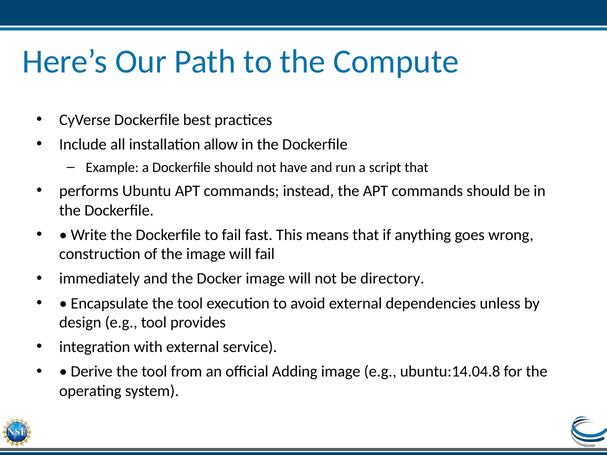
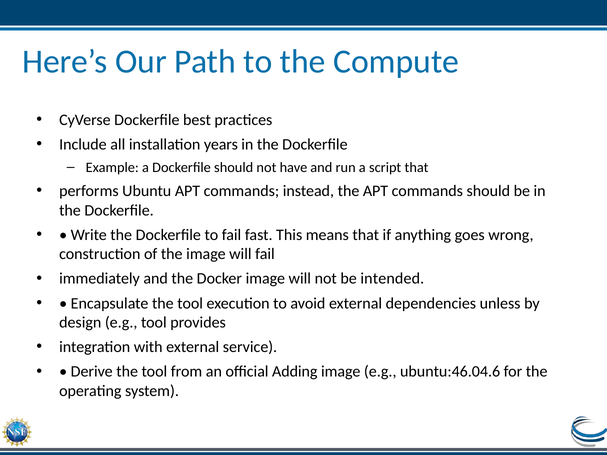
allow: allow -> years (221, 145)
directory: directory -> intended (392, 279)
ubuntu:14.04.8: ubuntu:14.04.8 -> ubuntu:46.04.6 (450, 372)
